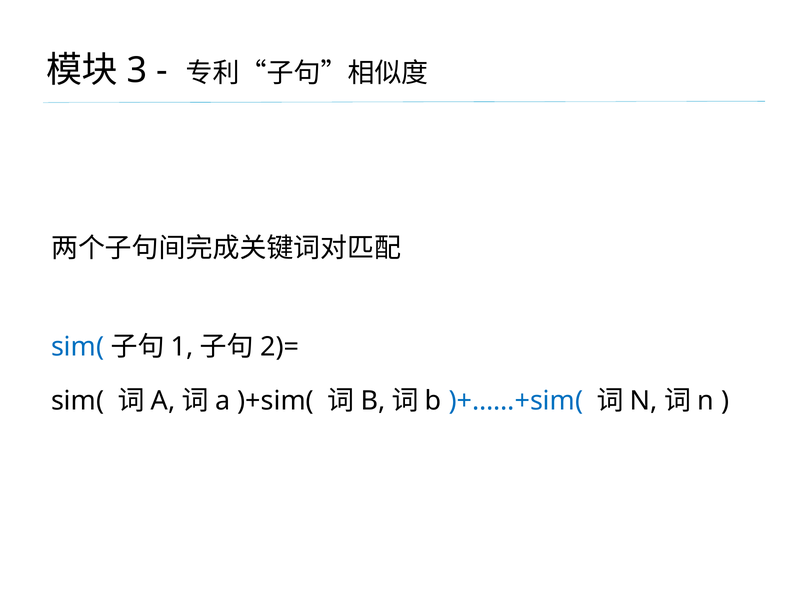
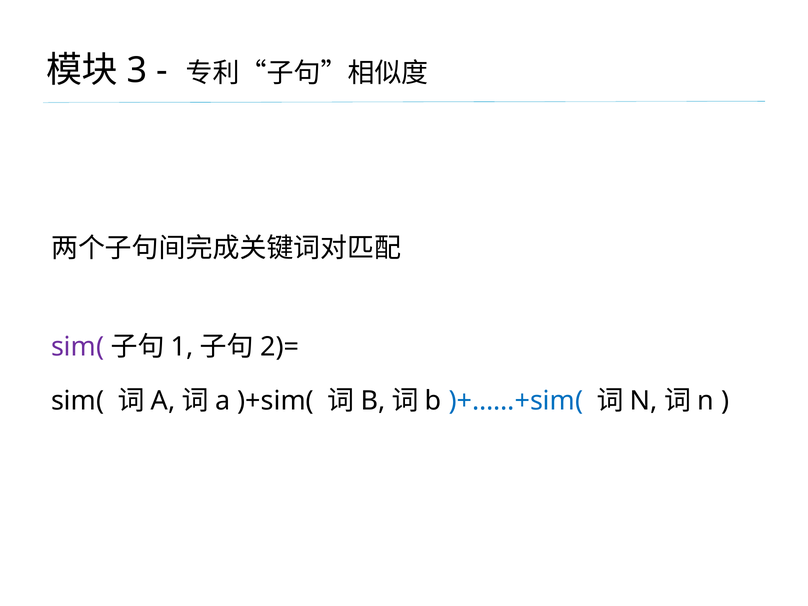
sim( colour: blue -> purple (78, 347)
